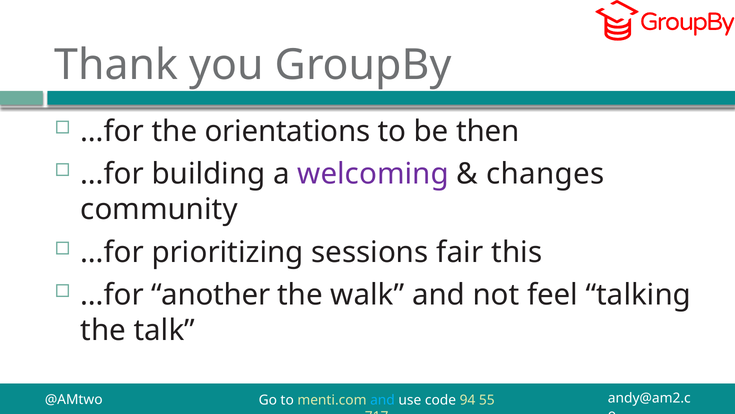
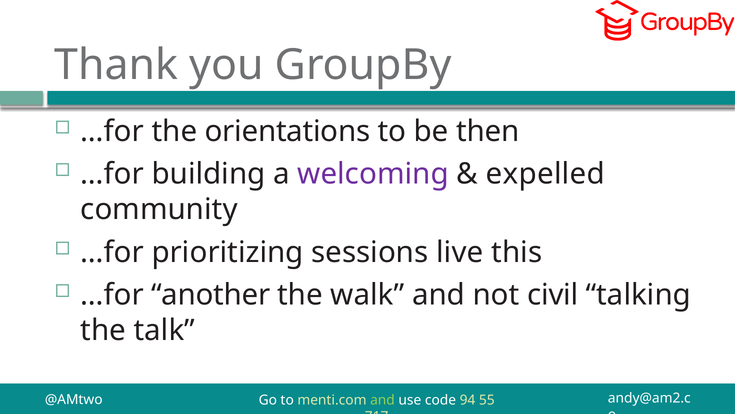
changes: changes -> expelled (545, 174)
fair: fair -> live (460, 252)
feel: feel -> civil (553, 295)
and colour: light blue -> light green (382, 399)
